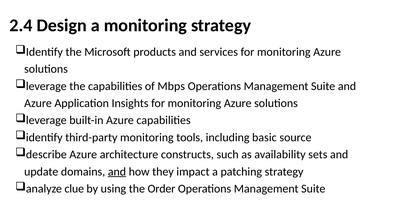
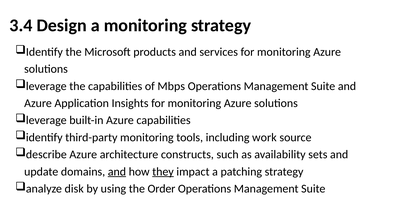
2.4: 2.4 -> 3.4 (21, 25)
basic: basic -> work (264, 137)
they underline: none -> present (163, 172)
clue: clue -> disk (74, 189)
